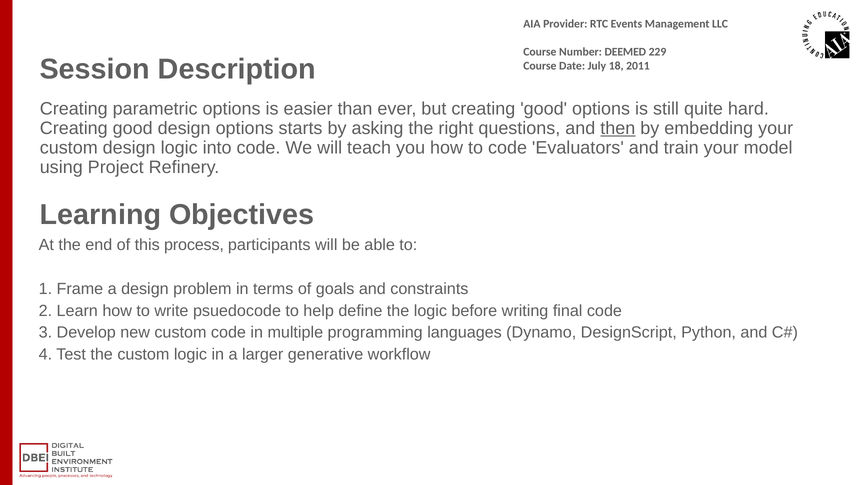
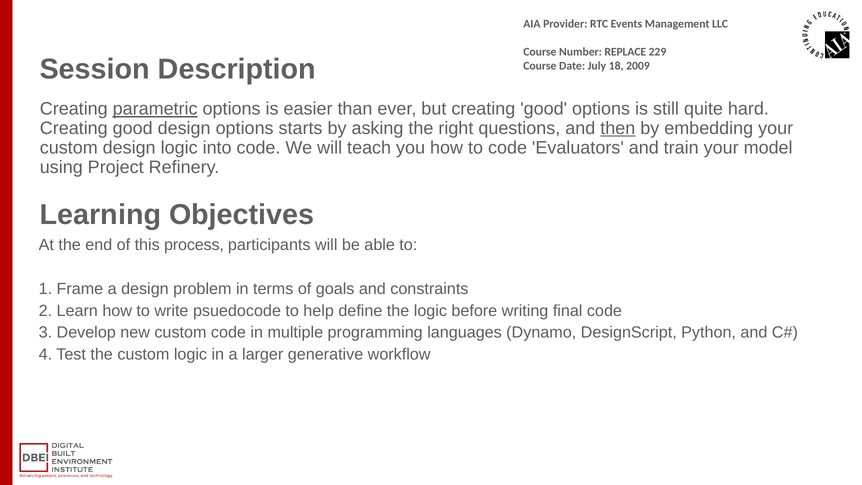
DEEMED: DEEMED -> REPLACE (625, 52)
2011: 2011 -> 2009 (638, 66)
parametric underline: none -> present (155, 109)
